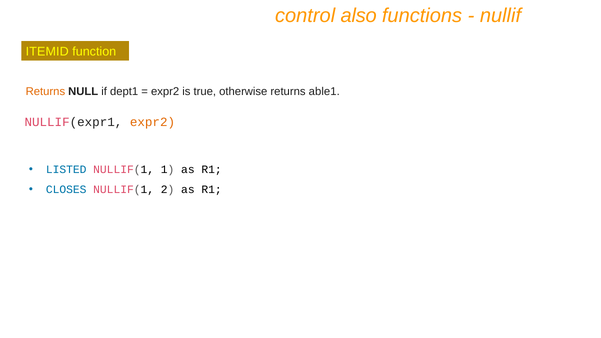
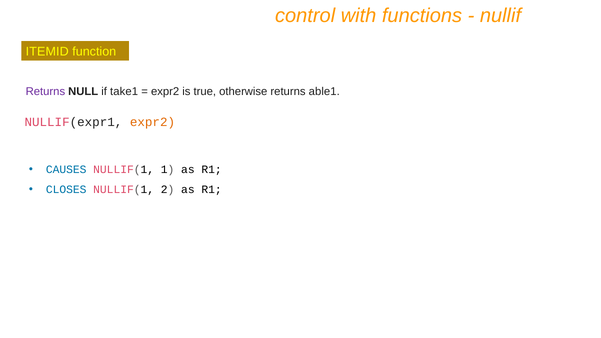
also: also -> with (359, 16)
Returns colour: orange -> purple (45, 92)
dept1: dept1 -> take1 (124, 92)
LISTED: LISTED -> CAUSES (66, 169)
